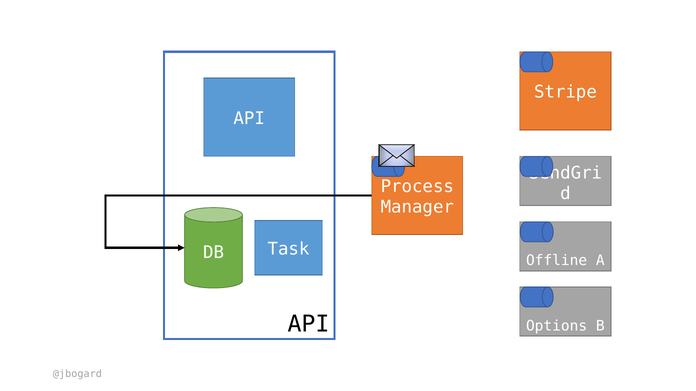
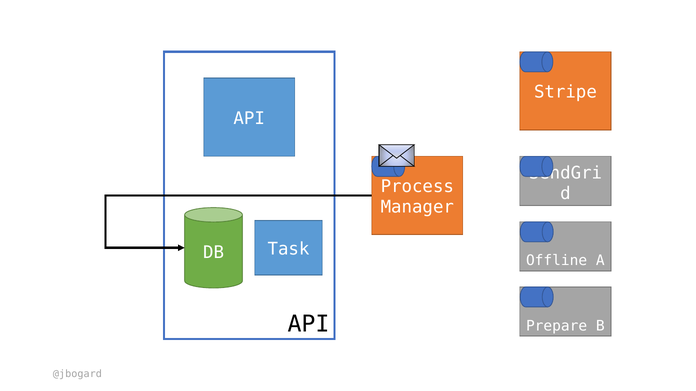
Options: Options -> Prepare (557, 326)
